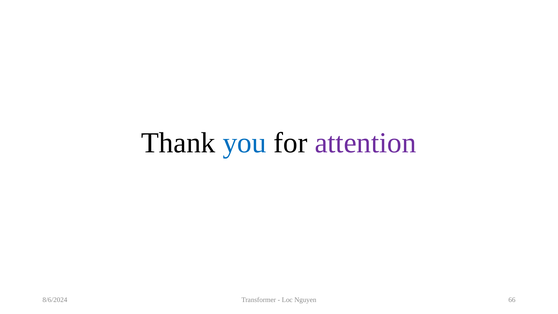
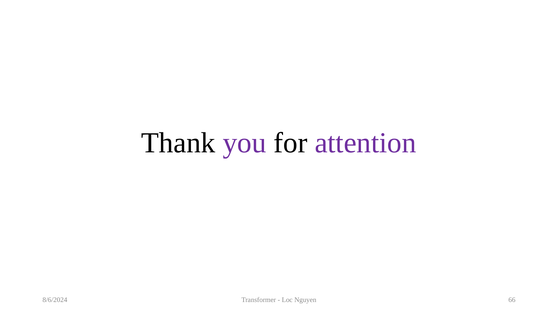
you colour: blue -> purple (245, 143)
